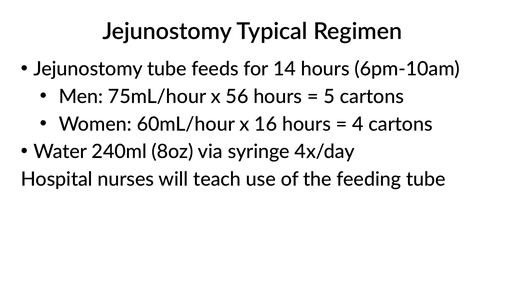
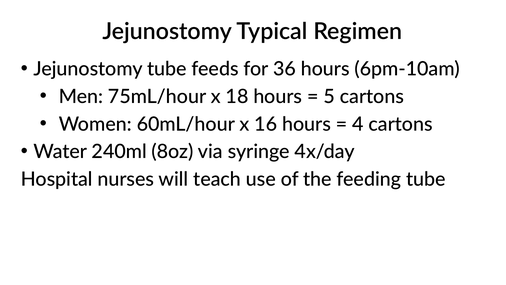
14: 14 -> 36 (284, 69)
56: 56 -> 18 (237, 96)
